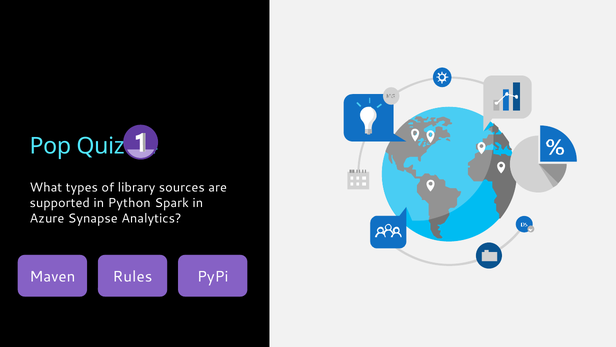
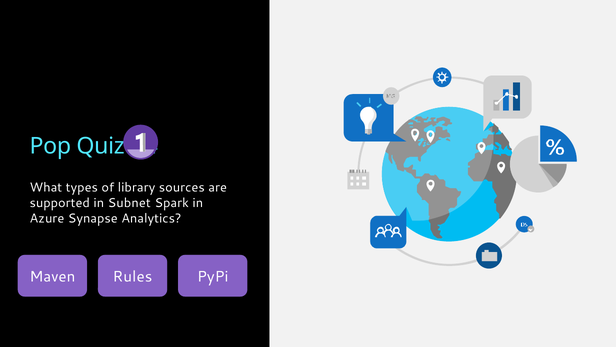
Python: Python -> Subnet (129, 203)
